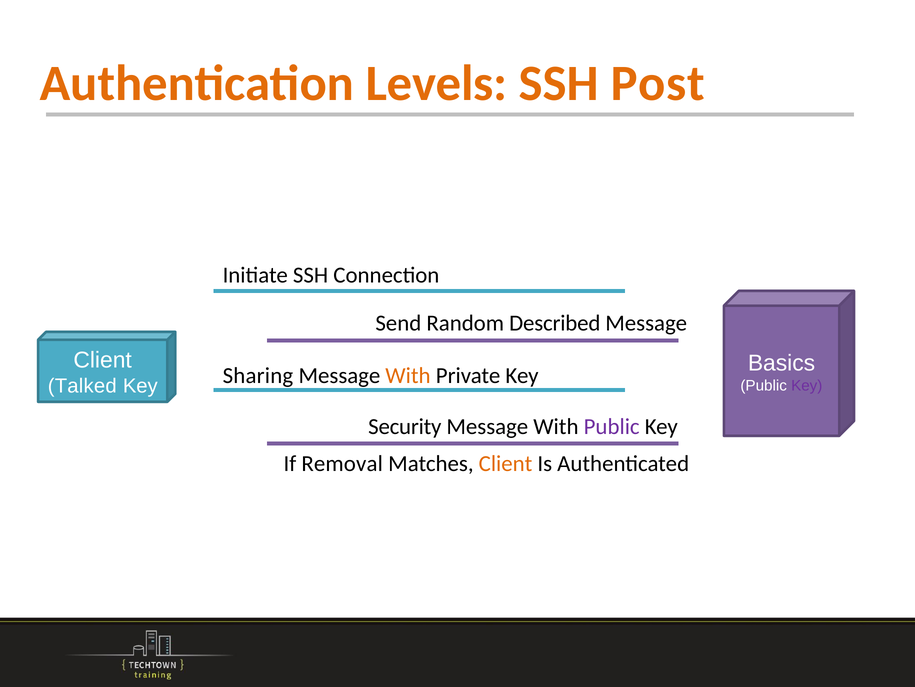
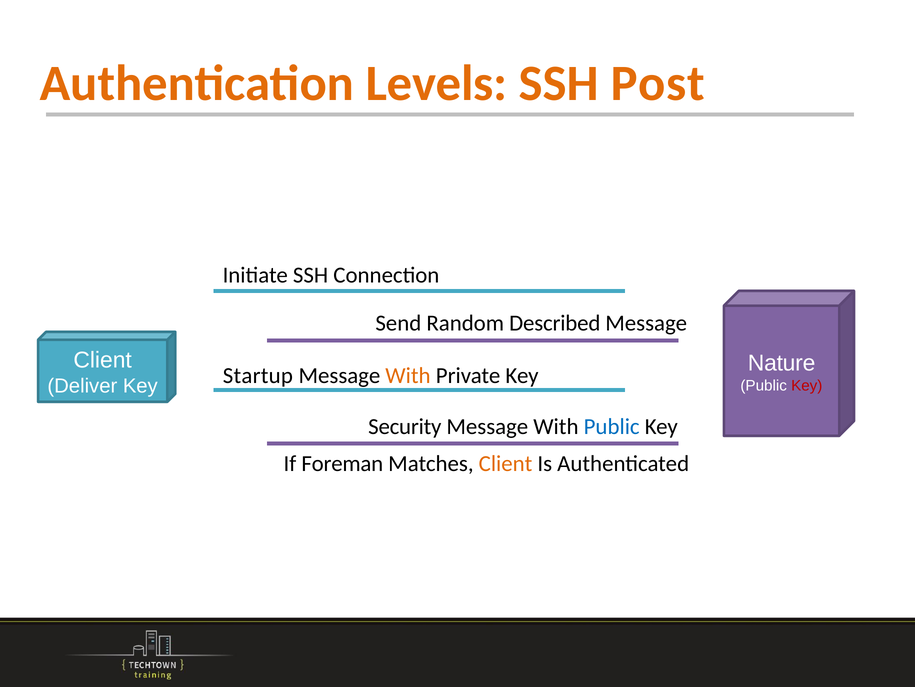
Basics: Basics -> Nature (782, 363)
Sharing: Sharing -> Startup (258, 375)
Talked: Talked -> Deliver (82, 386)
Key colour: purple -> red (807, 385)
Public colour: purple -> blue (612, 426)
Removal: Removal -> Foreman (342, 463)
